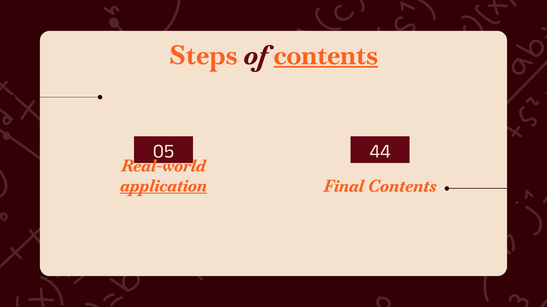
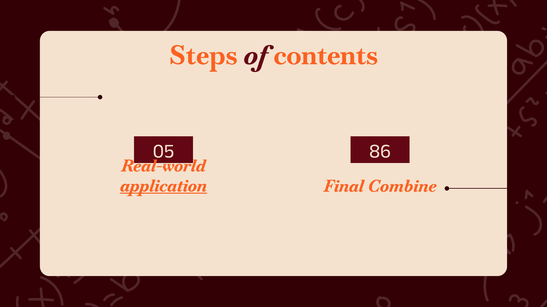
contents underline: present -> none (326, 56)
44: 44 -> 86 (380, 151)
Final Contents: Contents -> Combine (402, 187)
